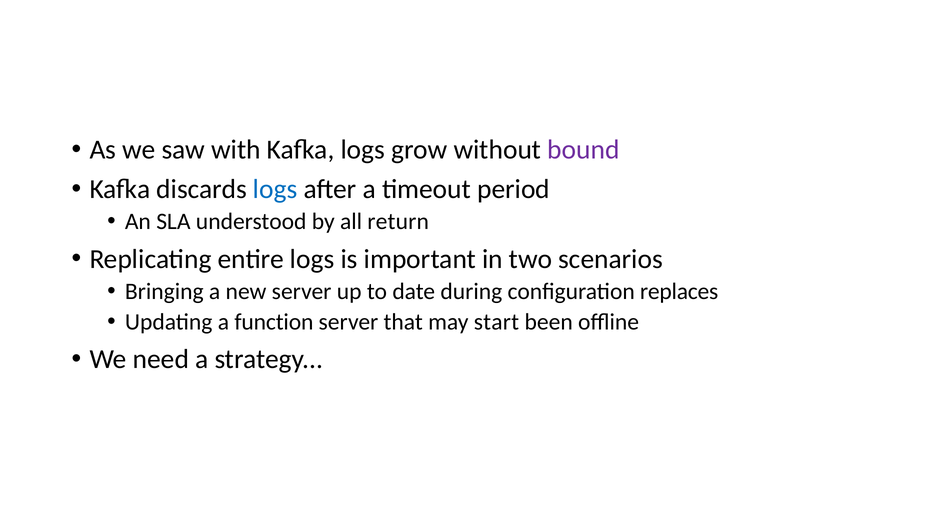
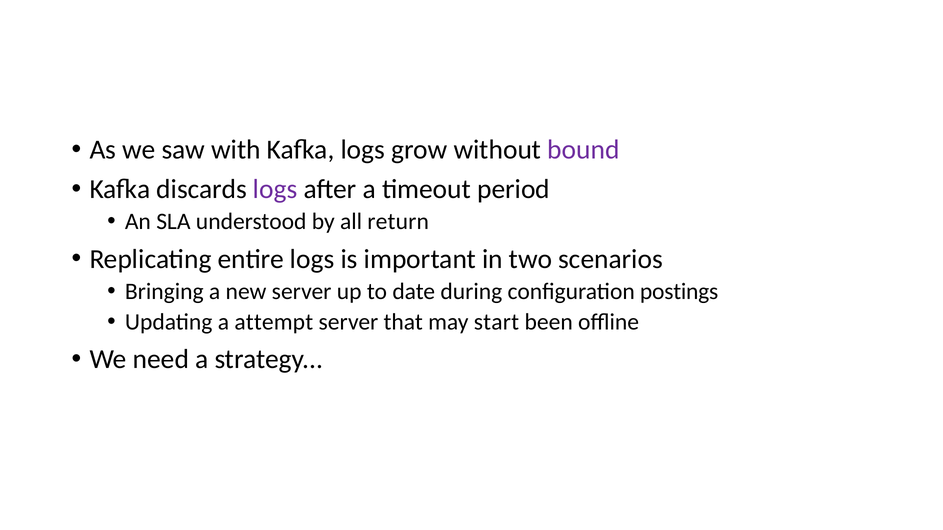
logs colour: blue -> purple (275, 189)
replaces: replaces -> postings (679, 292)
function: function -> attempt (274, 322)
